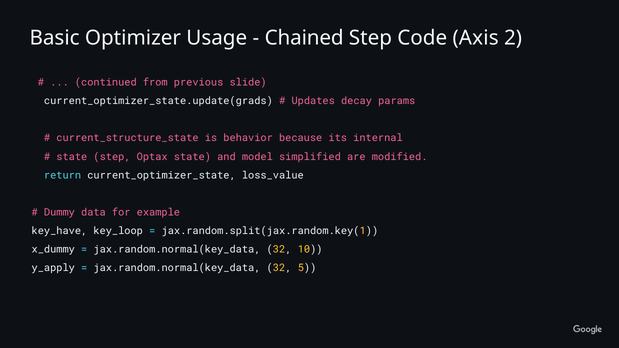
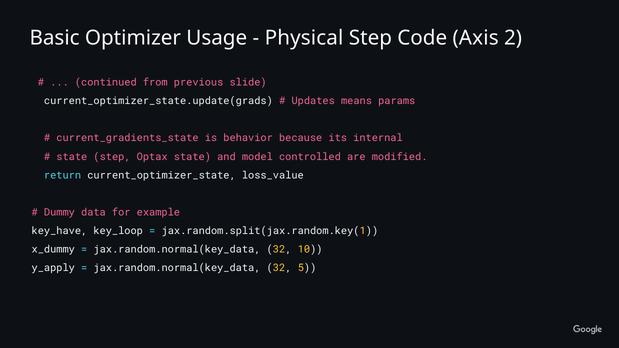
Chained: Chained -> Physical (304, 38)
decay: decay -> means (357, 101)
current_structure_state: current_structure_state -> current_gradients_state (127, 138)
simplified: simplified -> controlled (310, 157)
